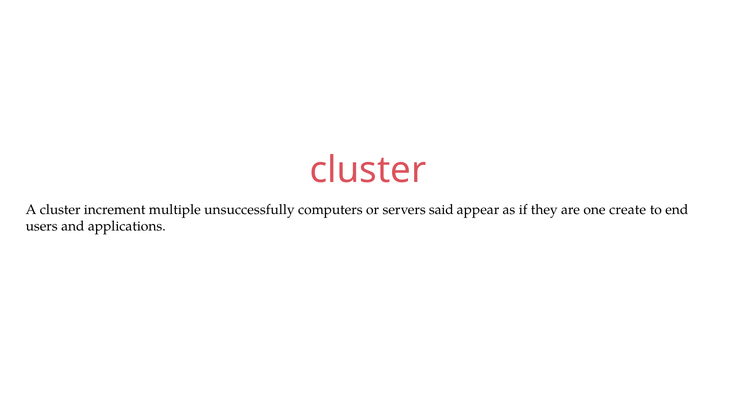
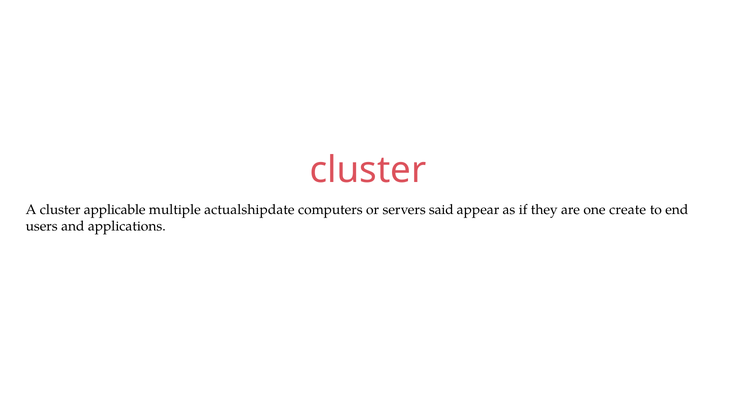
increment: increment -> applicable (115, 210)
unsuccessfully: unsuccessfully -> actualshipdate (249, 210)
